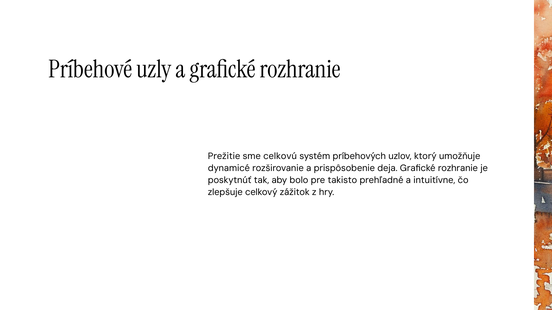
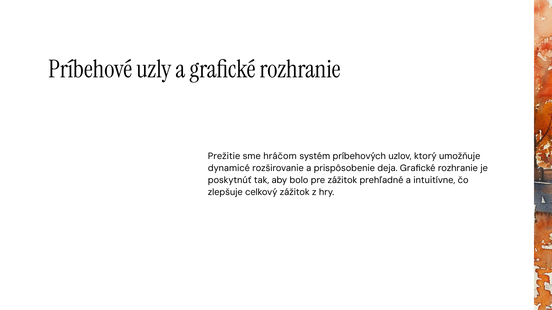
celkovú: celkovú -> hráčom (280, 157)
pre takisto: takisto -> zážitok (342, 180)
